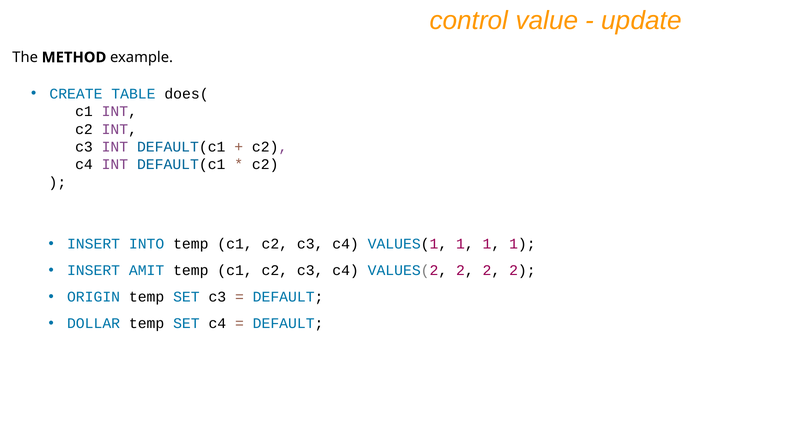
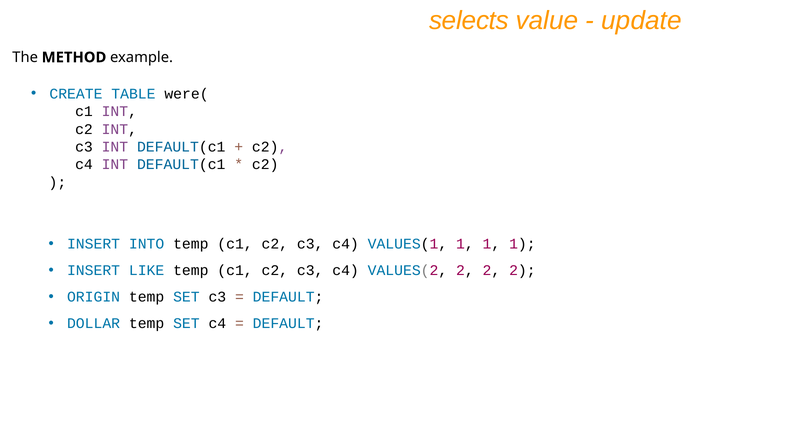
control: control -> selects (469, 20)
does(: does( -> were( (186, 94)
AMIT: AMIT -> LIKE (147, 271)
